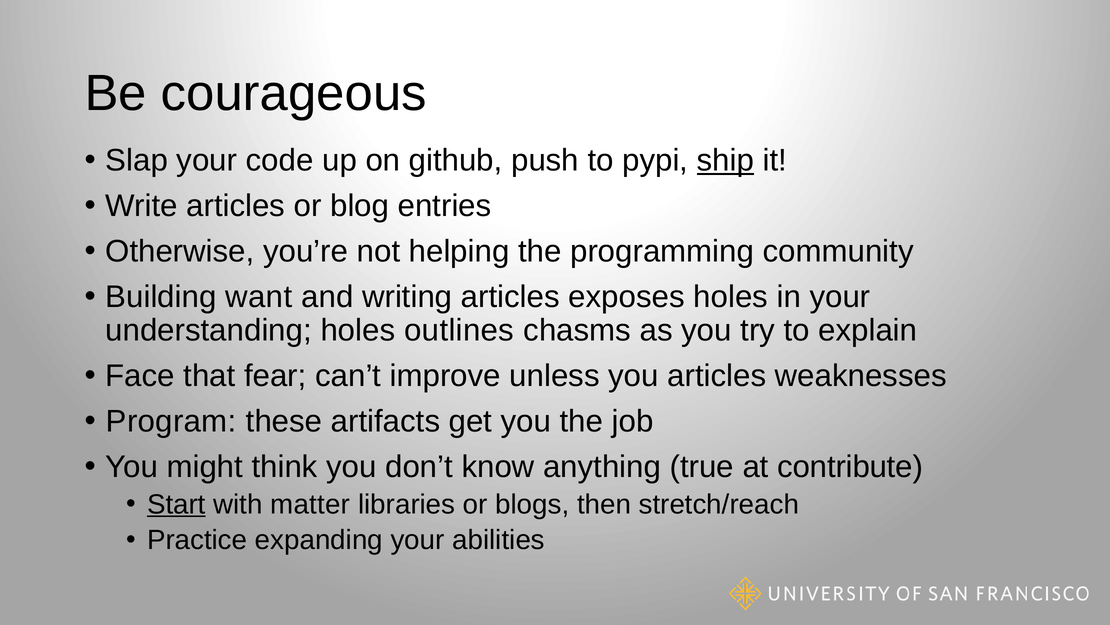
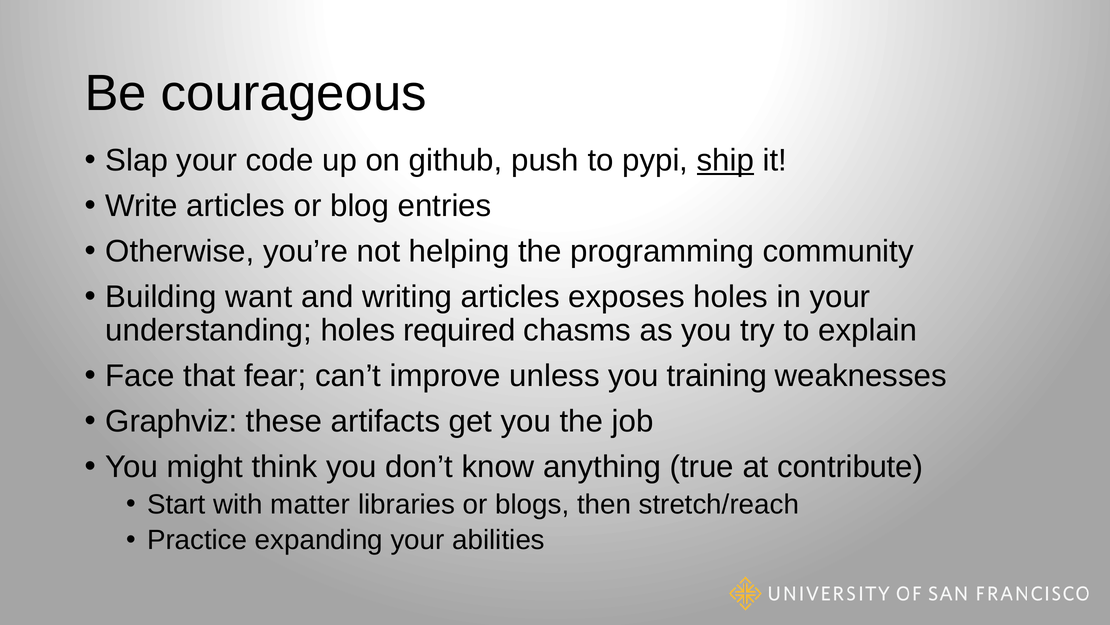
outlines: outlines -> required (459, 330)
you articles: articles -> training (717, 376)
Program: Program -> Graphviz (171, 421)
Start underline: present -> none (176, 504)
